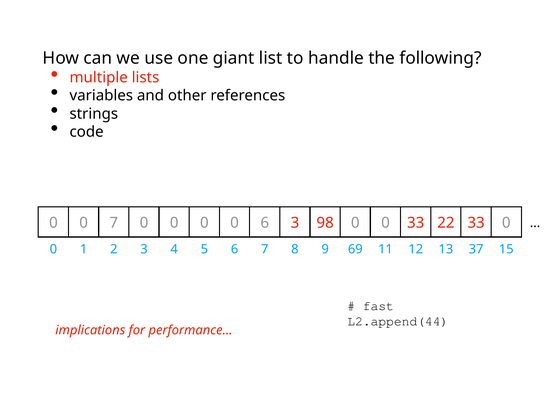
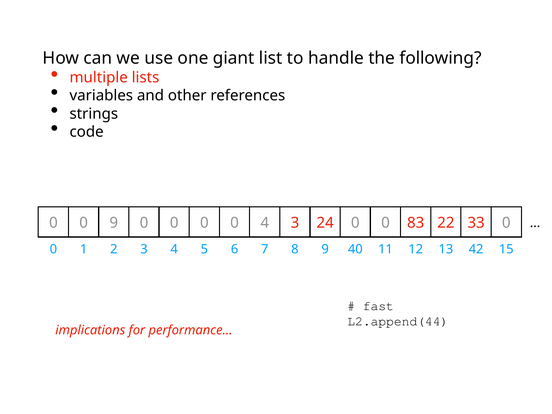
7: 7 -> 9 (114, 223)
0 6: 6 -> 4 (265, 223)
98: 98 -> 24 (325, 223)
0 33: 33 -> 83 (416, 223)
69: 69 -> 40 (355, 249)
37: 37 -> 42 (476, 249)
